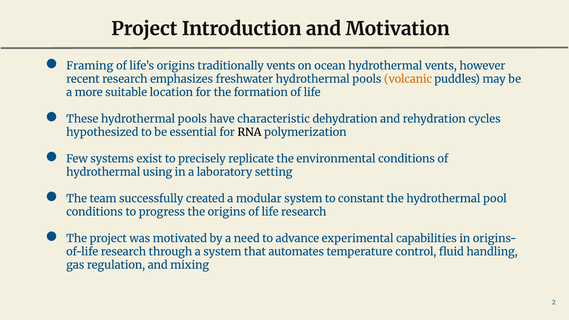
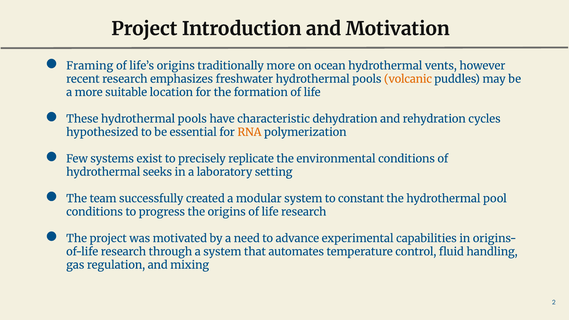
traditionally vents: vents -> more (281, 66)
RNA colour: black -> orange (249, 132)
using: using -> seeks (157, 172)
